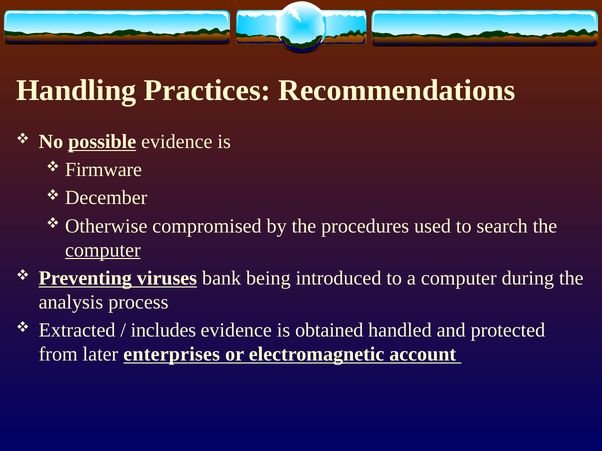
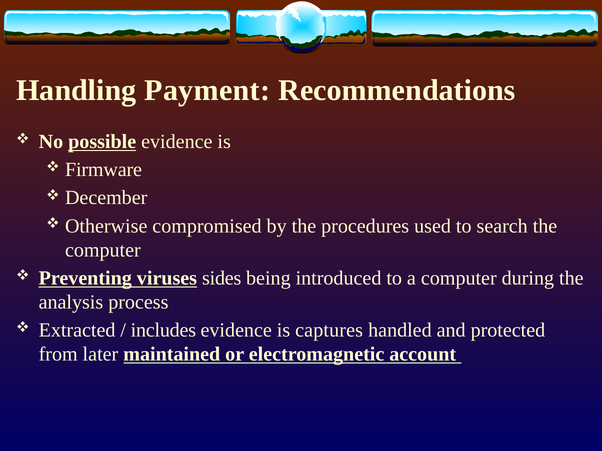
Practices: Practices -> Payment (207, 90)
computer underline: present -> none (103, 250)
bank: bank -> sides (222, 278)
obtained: obtained -> captures (329, 330)
enterprises: enterprises -> maintained (172, 355)
